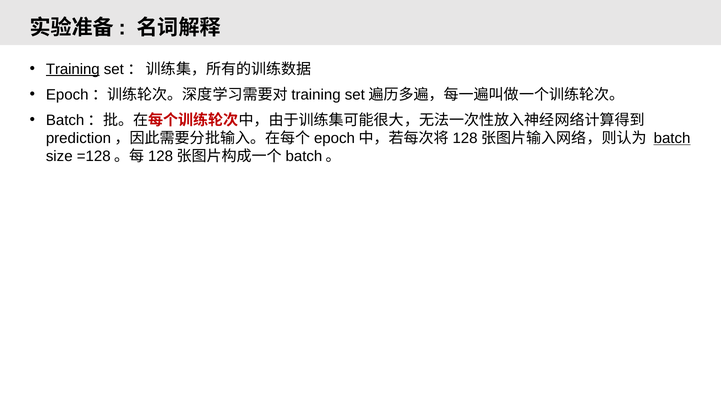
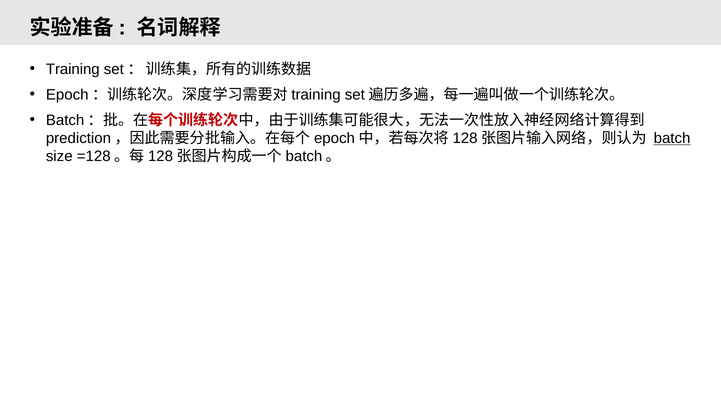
Training underline: present -> none (73, 69)
